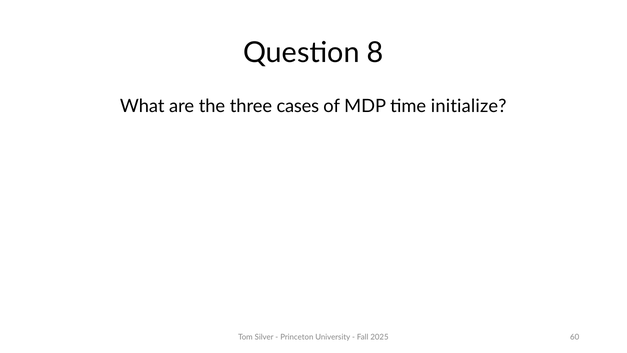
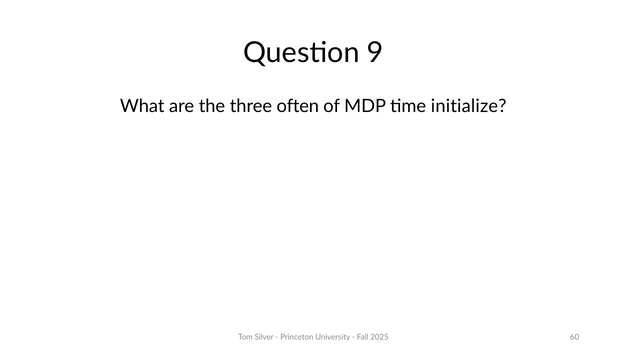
8: 8 -> 9 (375, 53)
cases: cases -> often (298, 106)
